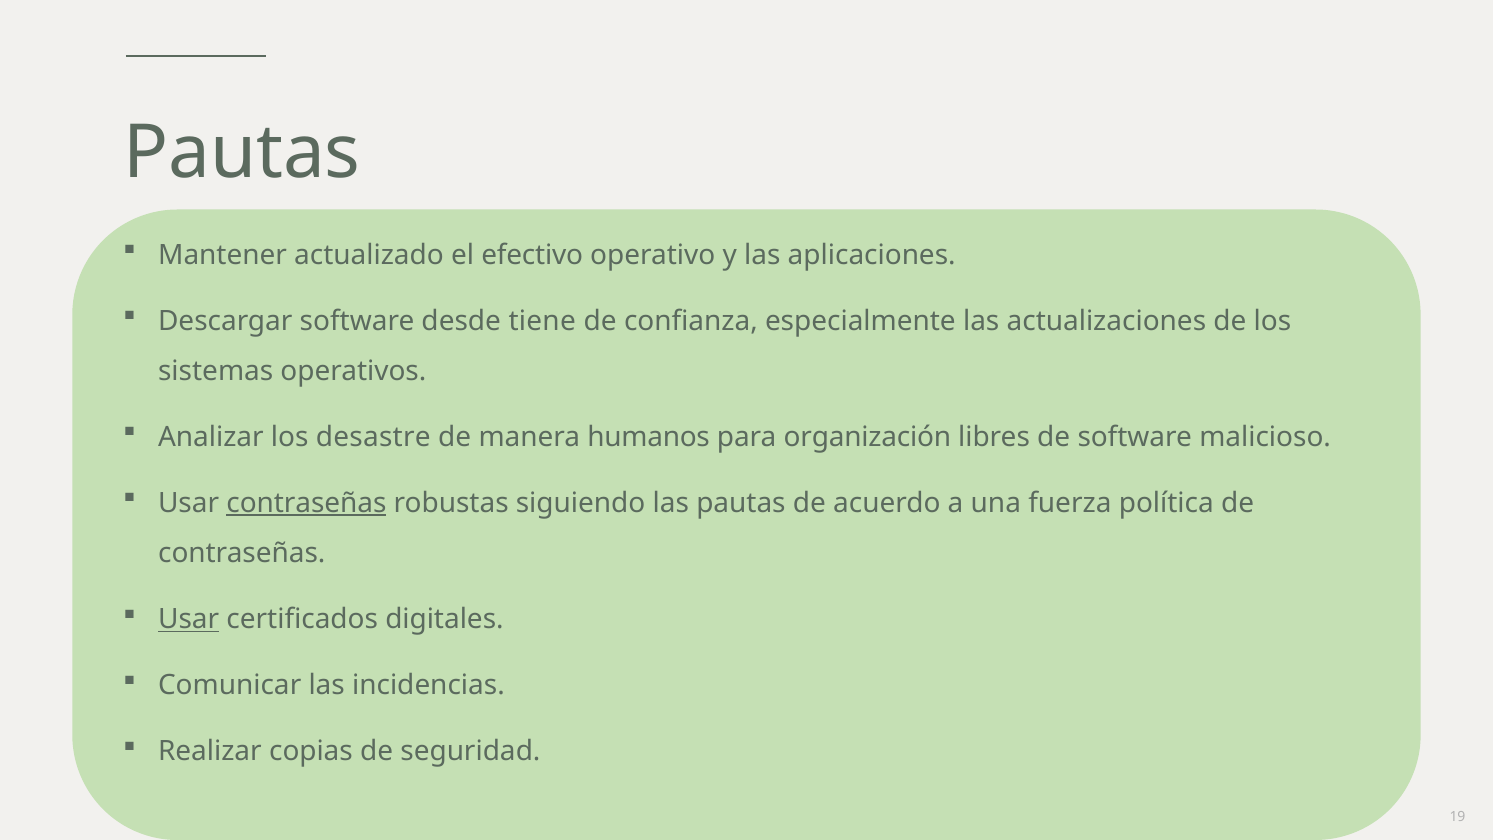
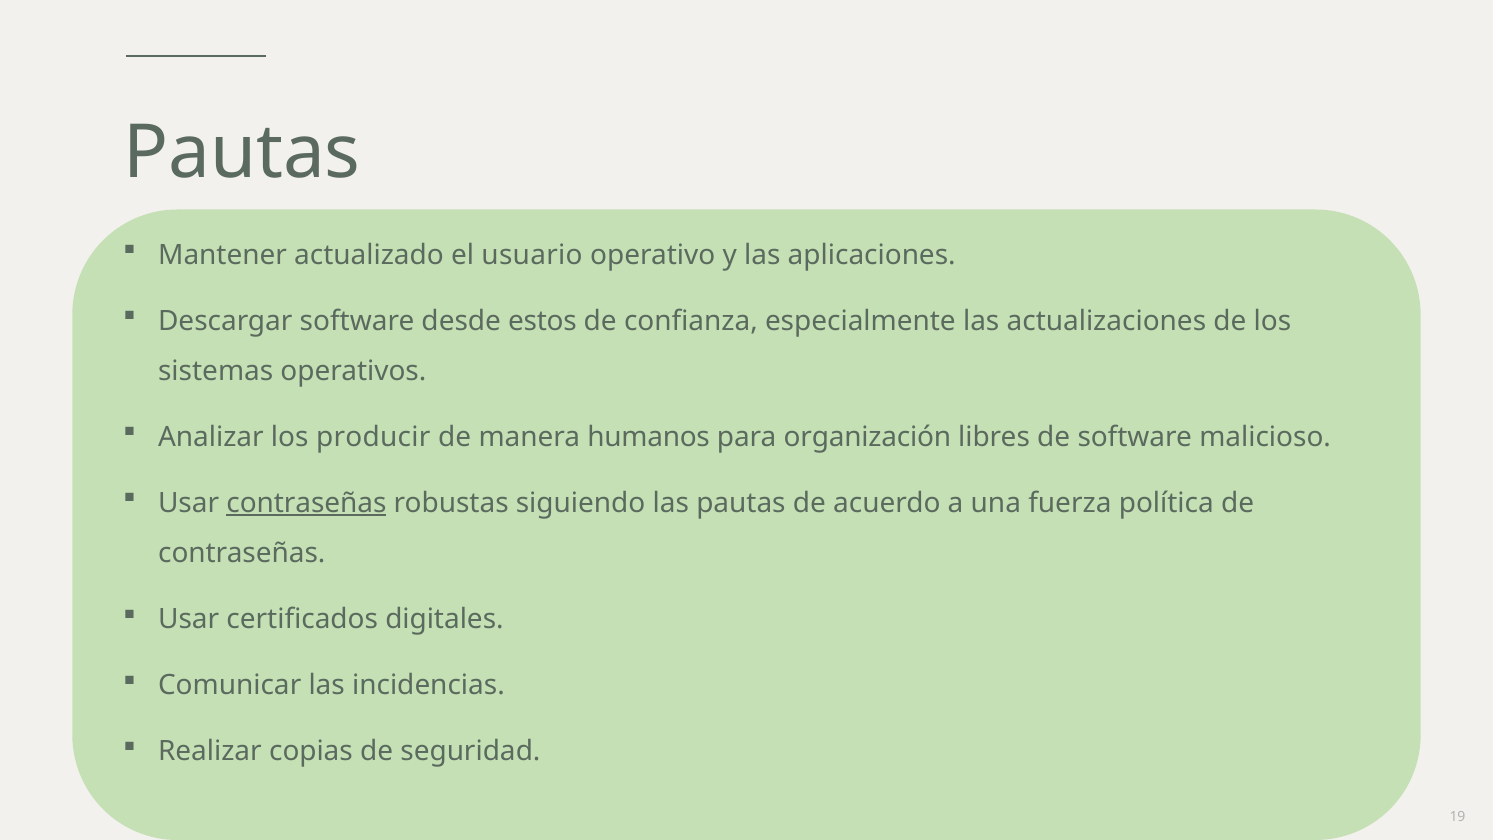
efectivo: efectivo -> usuario (532, 255)
tiene: tiene -> estos (542, 321)
desastre: desastre -> producir (373, 437)
Usar underline: present -> none (189, 619)
